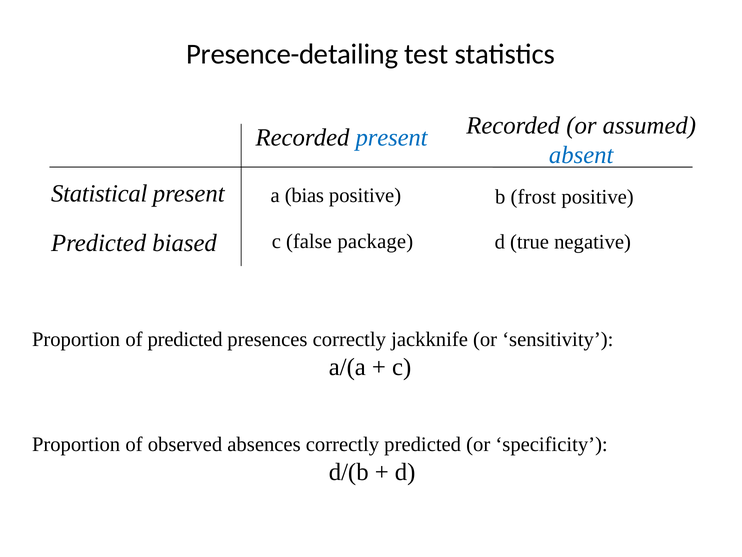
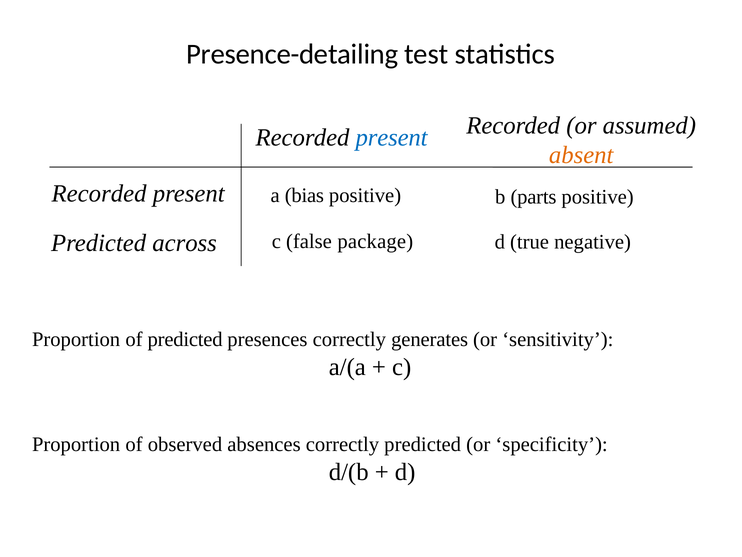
absent colour: blue -> orange (581, 155)
Statistical: Statistical -> Recorded (99, 193)
frost: frost -> parts (533, 197)
biased: biased -> across (185, 243)
jackknife: jackknife -> generates (430, 339)
